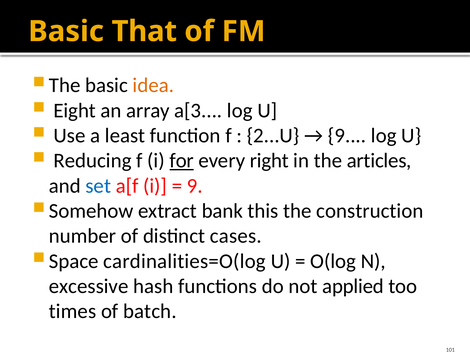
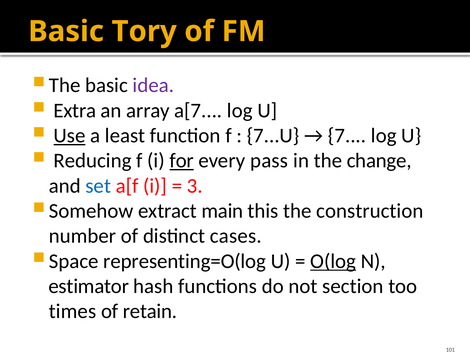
That: That -> Tory (144, 31)
idea colour: orange -> purple (153, 85)
Eight: Eight -> Extra (75, 110)
a[3: a[3 -> a[7 (198, 110)
Use underline: none -> present (70, 135)
2...U: 2...U -> 7...U (273, 135)
9: 9 -> 7 (347, 135)
right: right -> pass (269, 160)
articles: articles -> change (379, 160)
9: 9 -> 3 (195, 186)
bank: bank -> main (222, 211)
cardinalities=O(log: cardinalities=O(log -> representing=O(log (185, 261)
O(log underline: none -> present (333, 261)
excessive: excessive -> estimator (89, 286)
applied: applied -> section (353, 286)
batch: batch -> retain (150, 311)
